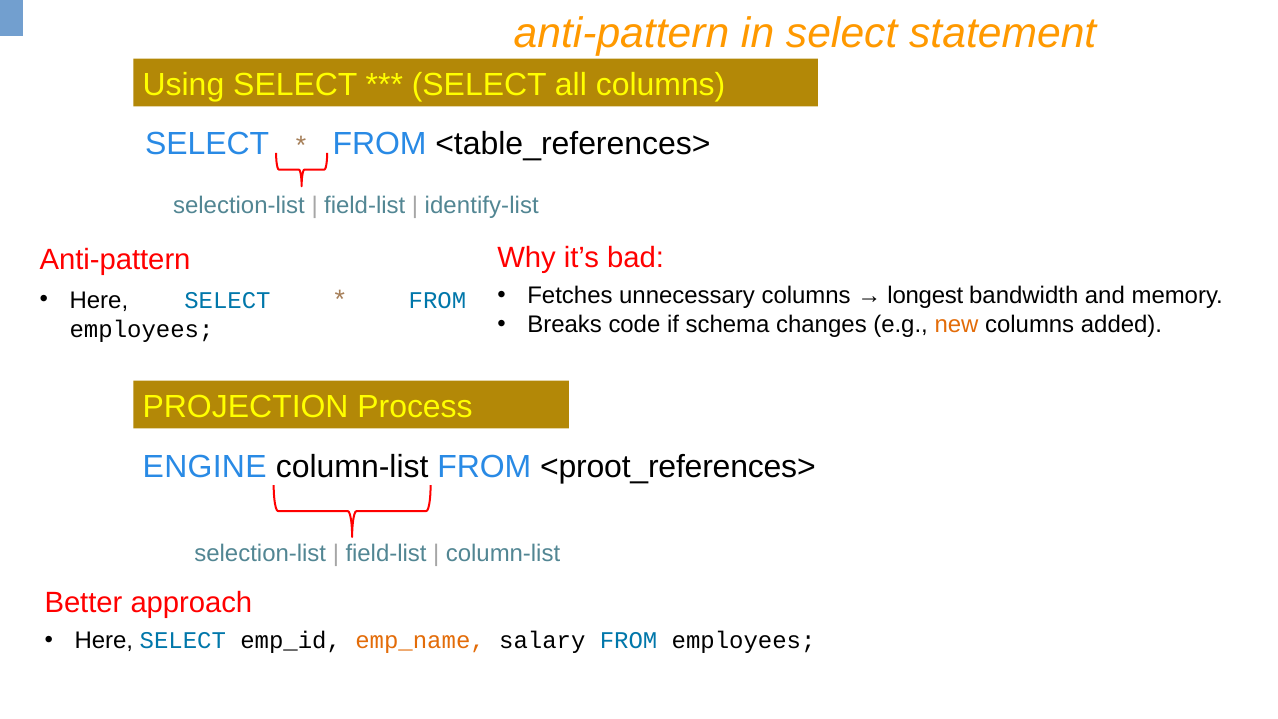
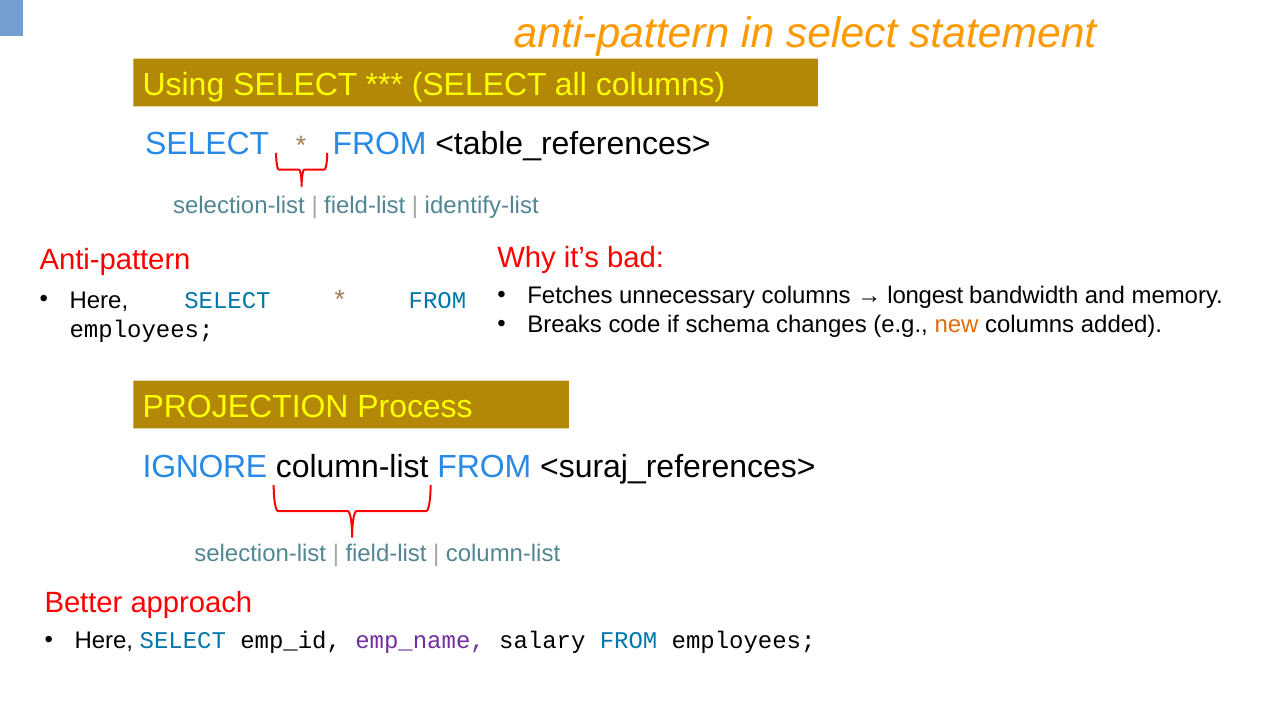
ENGINE: ENGINE -> IGNORE (205, 467)
<proot_references>: <proot_references> -> <suraj_references> (678, 467)
emp_name colour: orange -> purple (420, 641)
